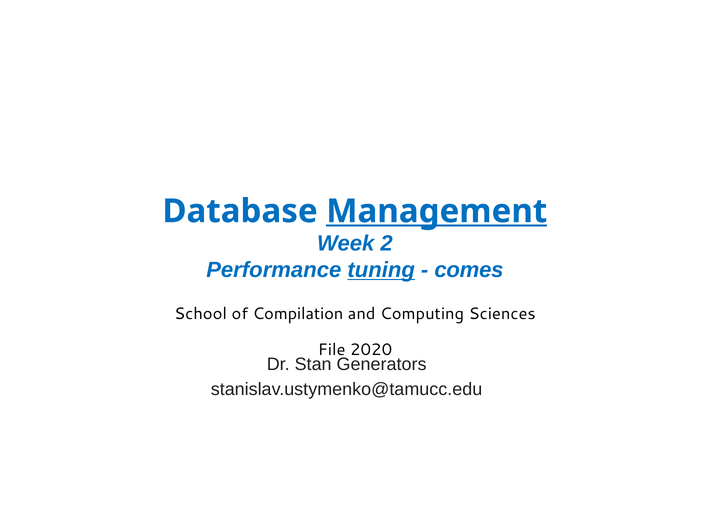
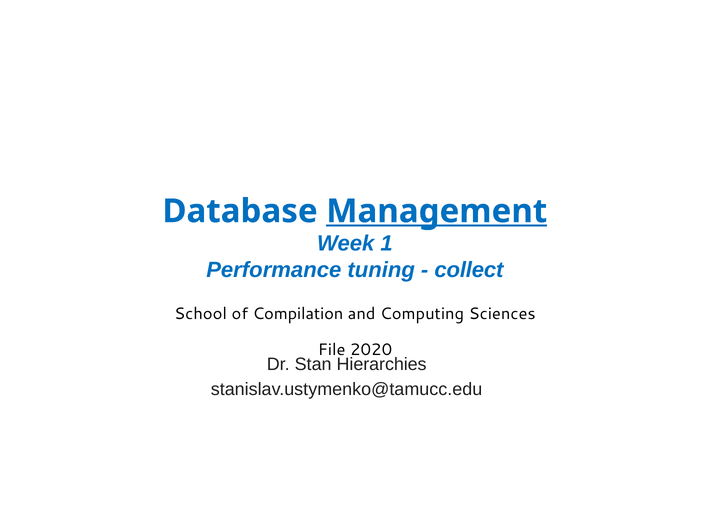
2: 2 -> 1 (387, 244)
tuning underline: present -> none (381, 270)
comes: comes -> collect (469, 270)
Generators: Generators -> Hierarchies (382, 365)
